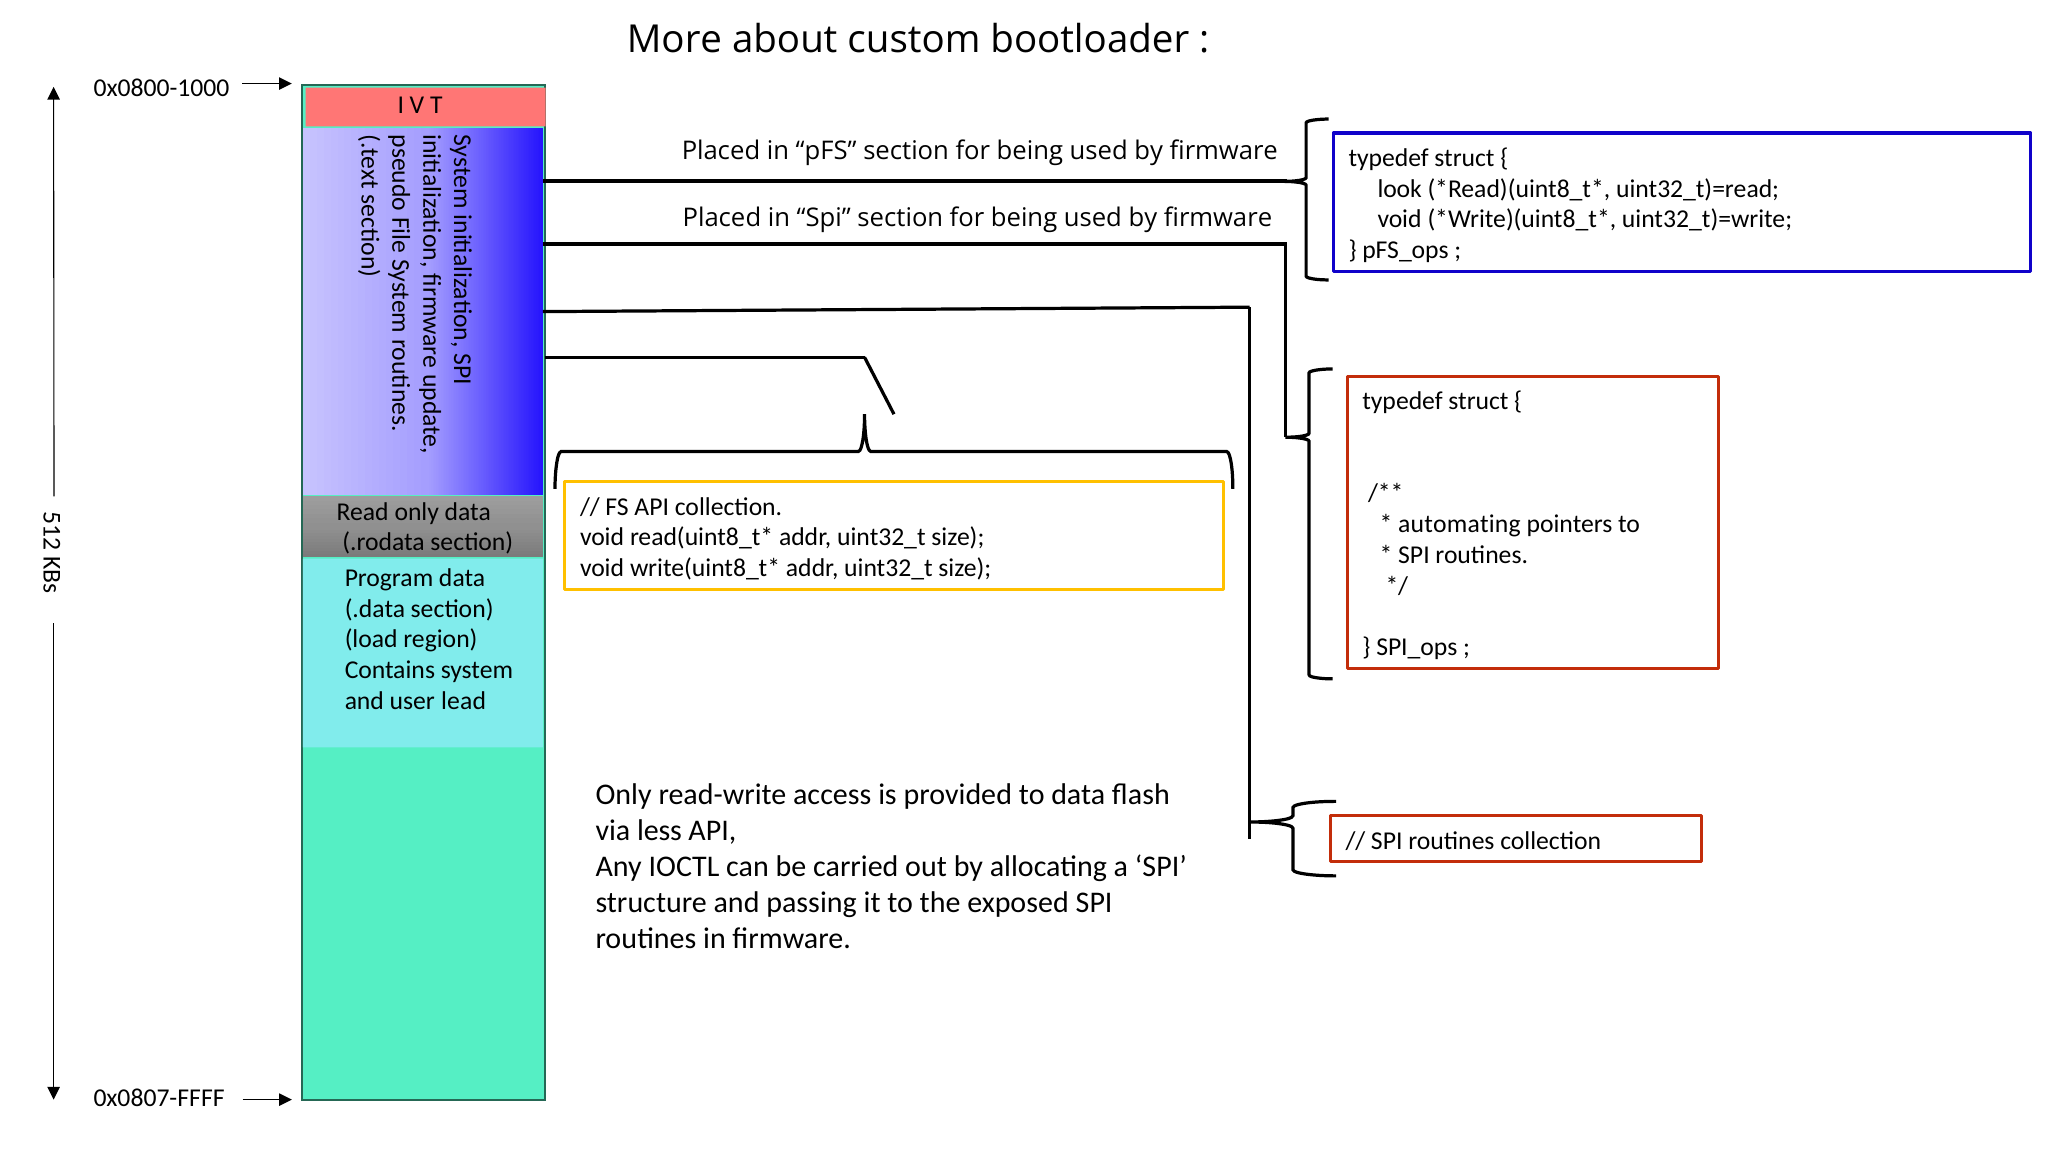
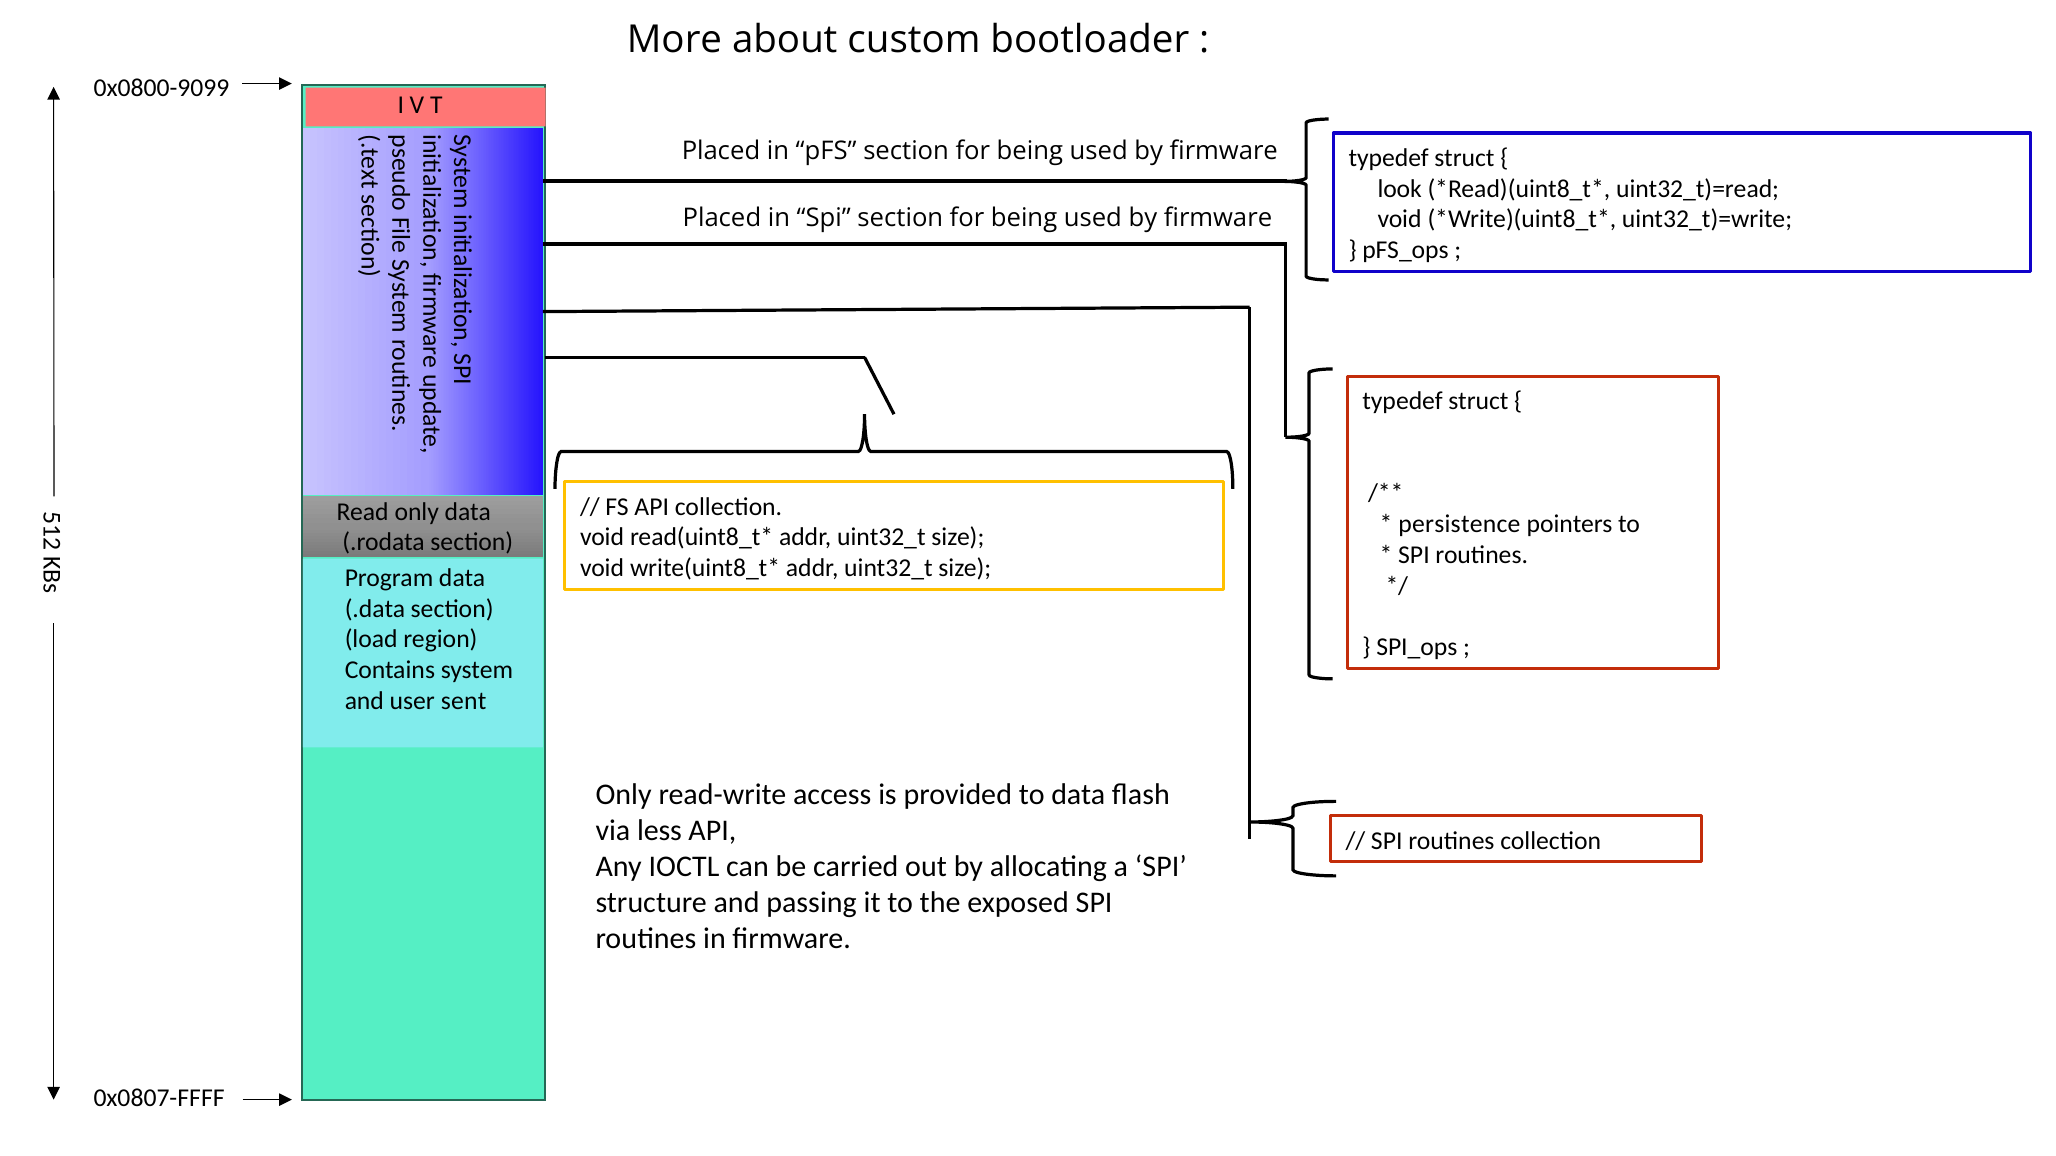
0x0800-1000: 0x0800-1000 -> 0x0800-9099 (161, 88)
automating: automating -> persistence (1459, 524)
lead: lead -> sent (464, 701)
